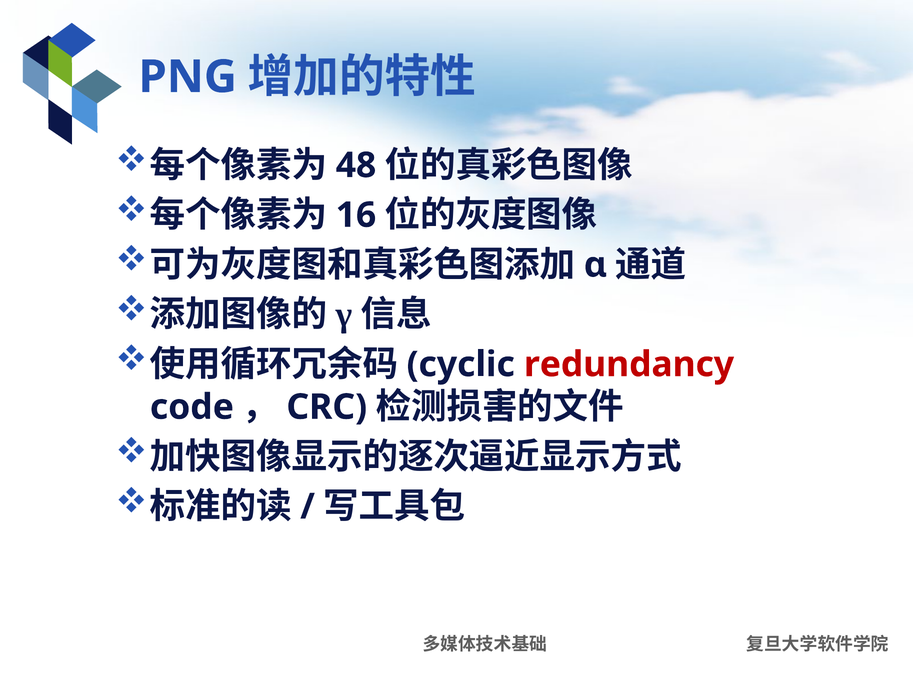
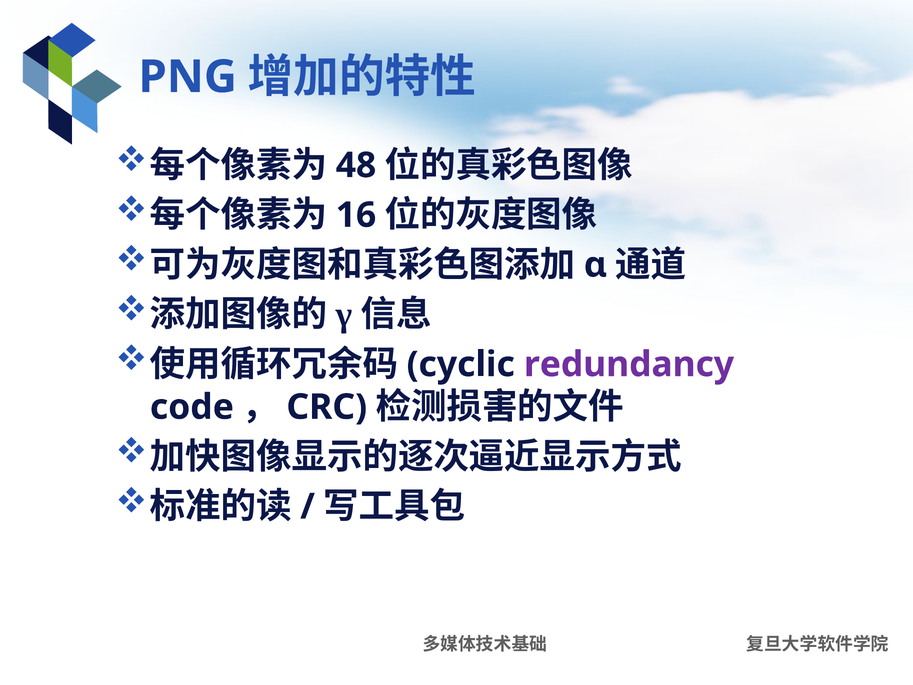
redundancy colour: red -> purple (629, 364)
